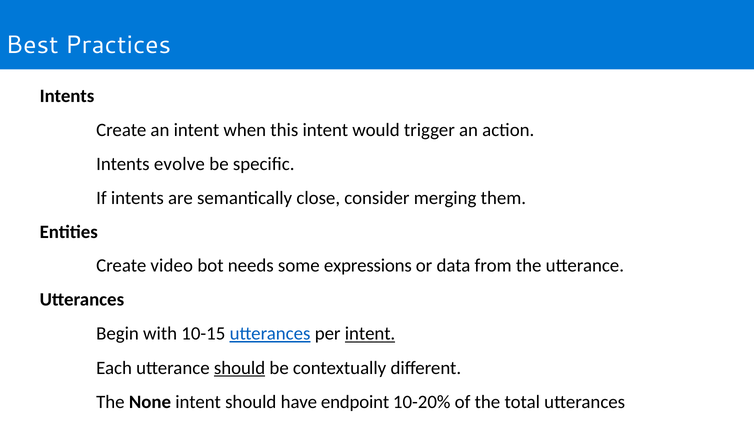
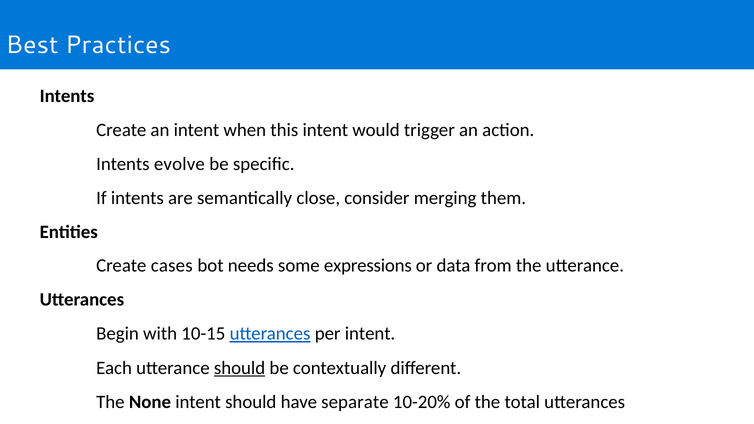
video: video -> cases (172, 266)
intent underline: present -> none (370, 334)
endpoint: endpoint -> separate (355, 402)
